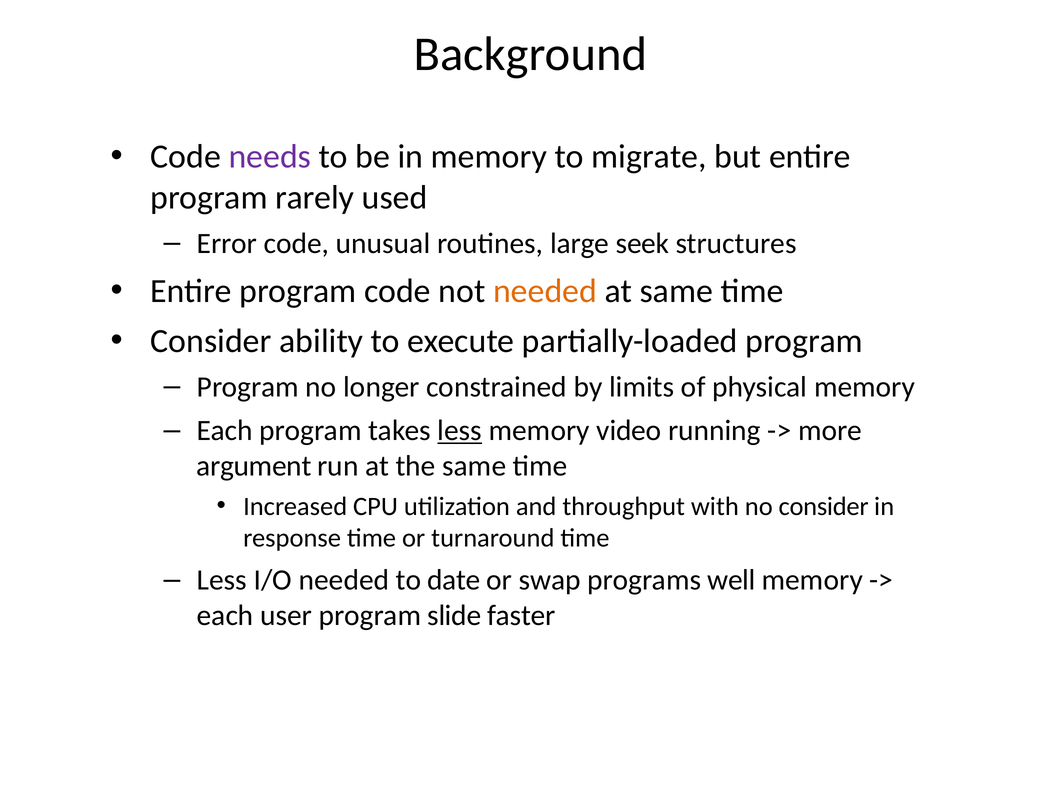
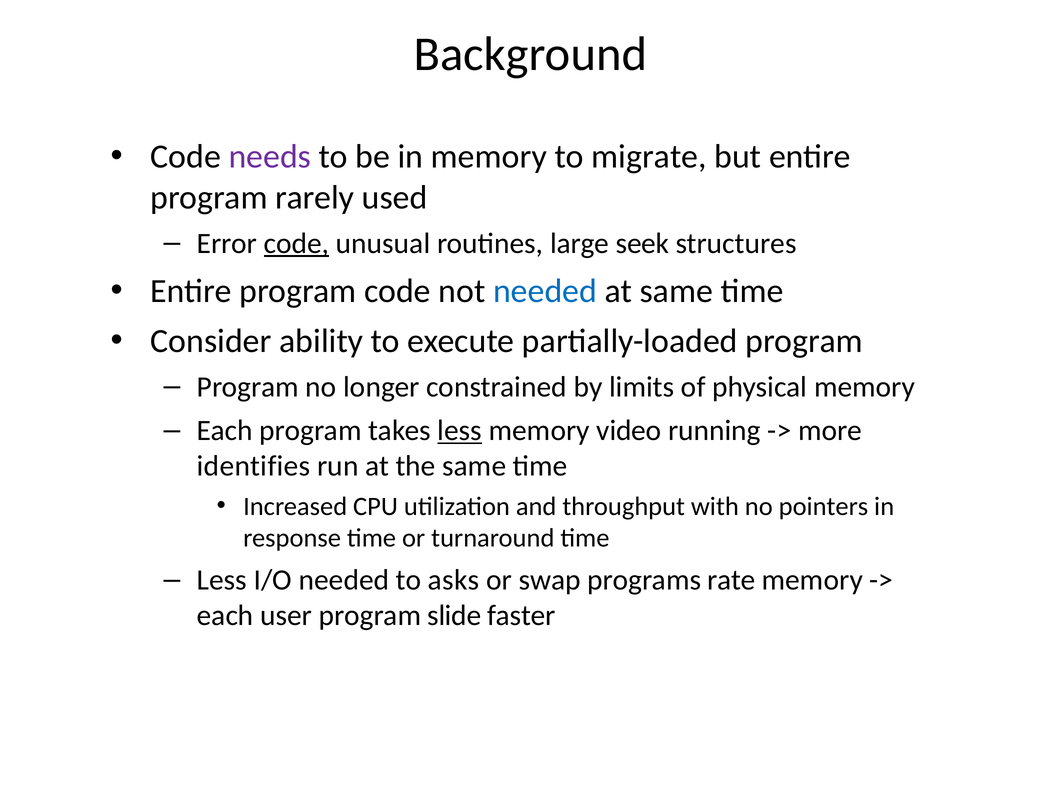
code underline: none -> present (296, 244)
needed colour: orange -> blue (545, 291)
argument: argument -> identifies (254, 466)
no consider: consider -> pointers (823, 507)
date: date -> asks (454, 581)
well: well -> rate (731, 581)
